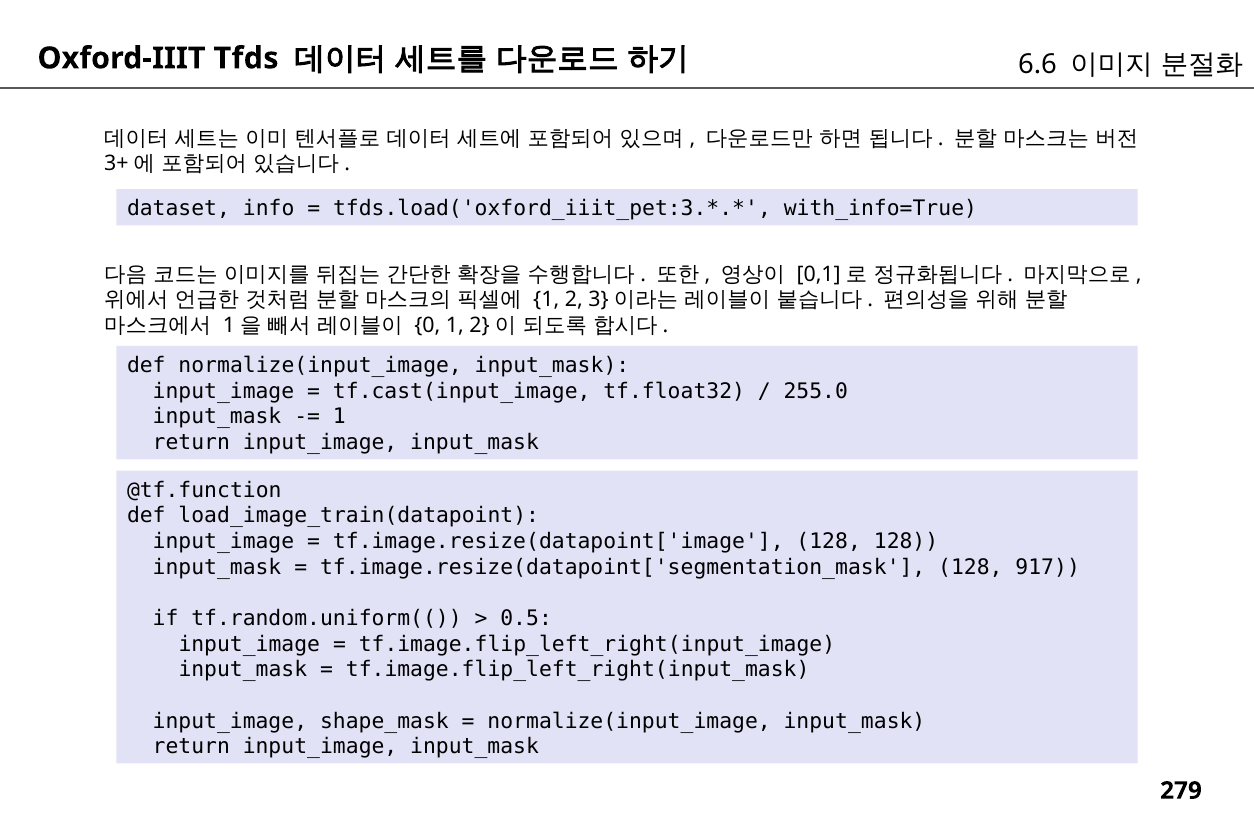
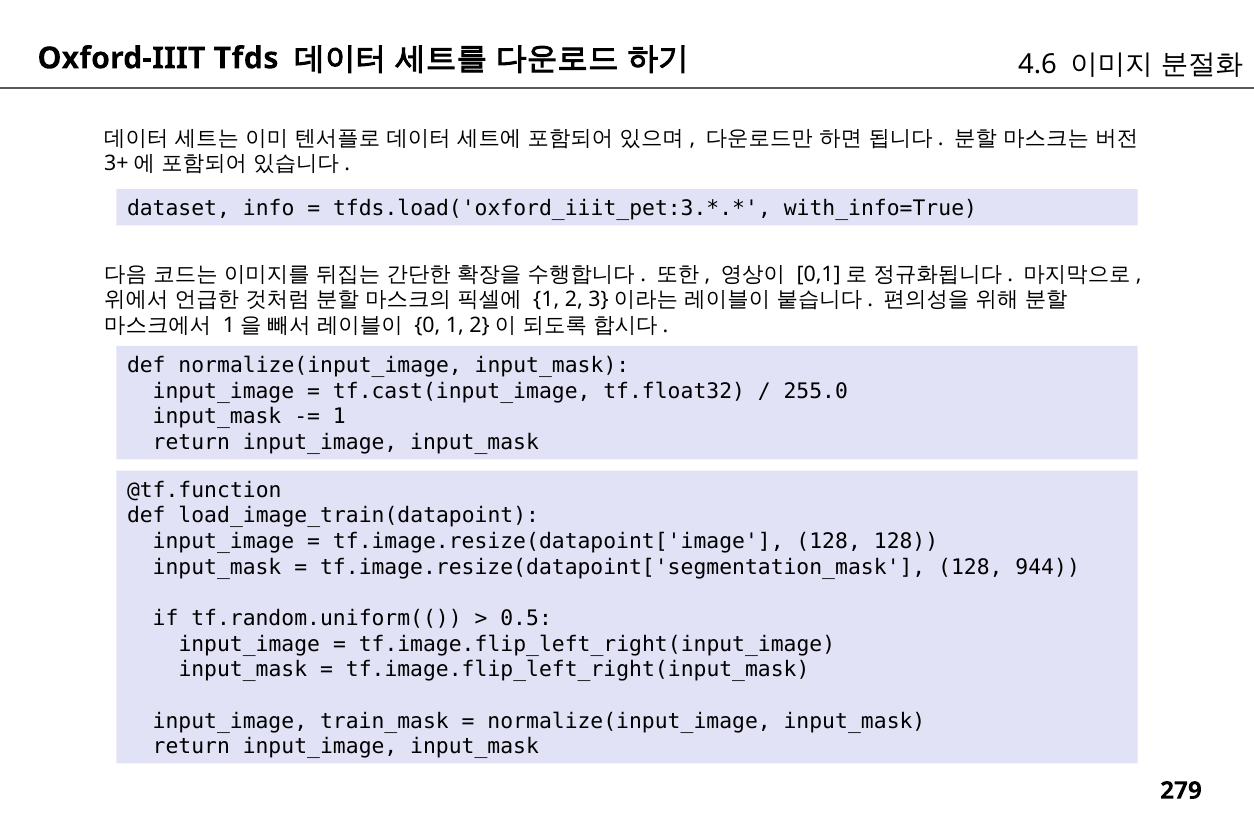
6.6: 6.6 -> 4.6 (1037, 64)
917: 917 -> 944 (1048, 567)
shape_mask: shape_mask -> train_mask (384, 721)
